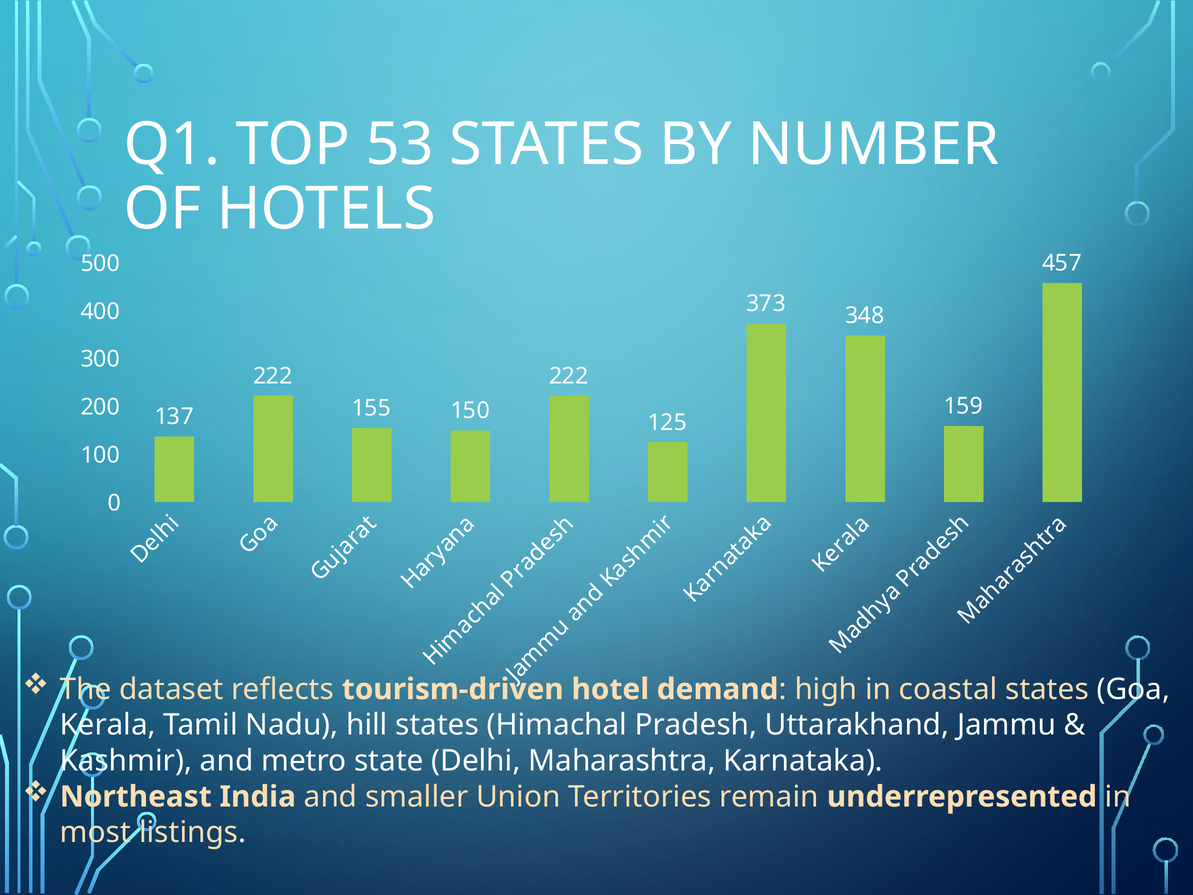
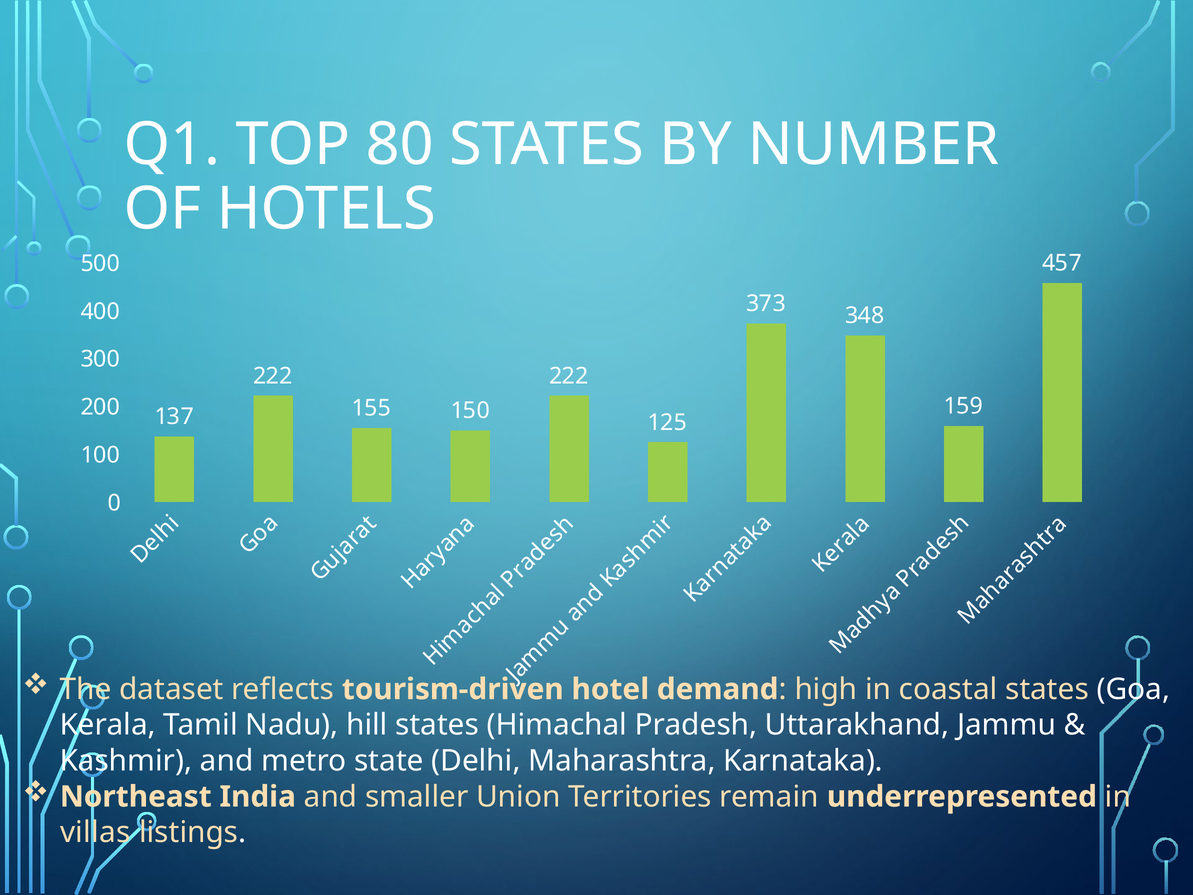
53: 53 -> 80 (400, 145)
most: most -> villas (95, 832)
